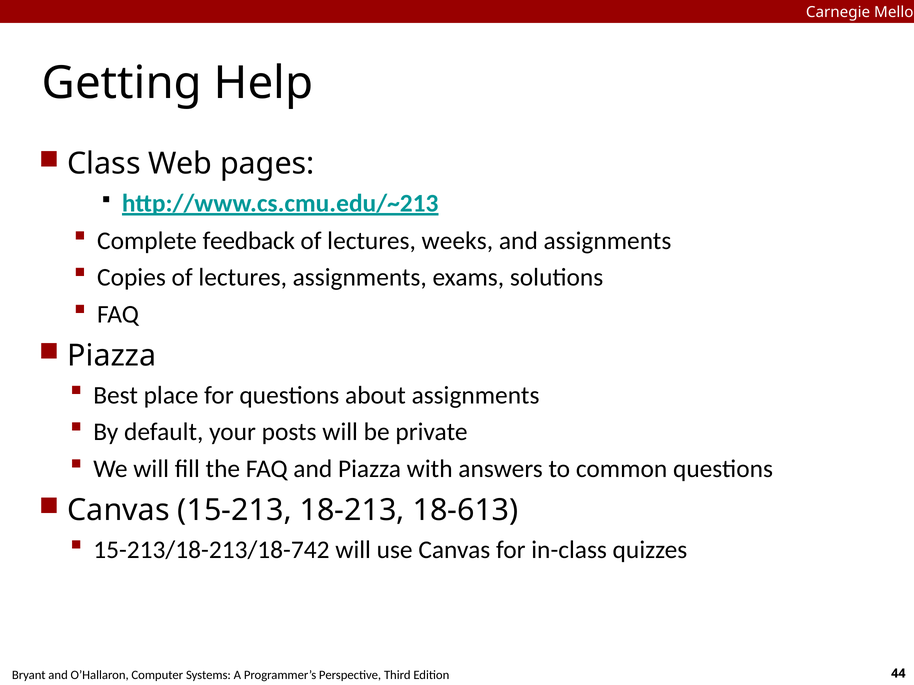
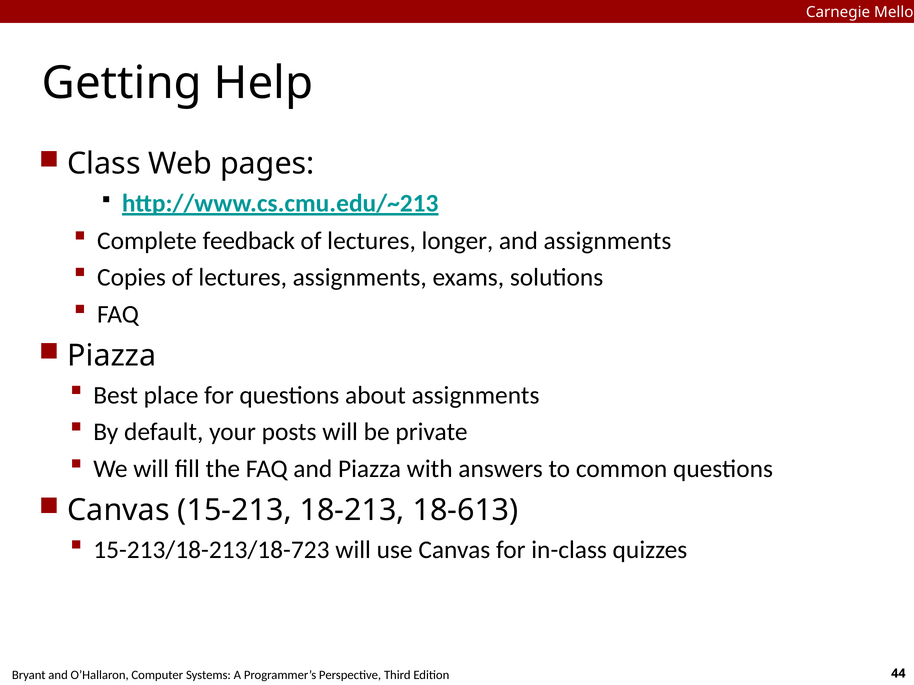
weeks: weeks -> longer (457, 241)
15-213/18-213/18-742: 15-213/18-213/18-742 -> 15-213/18-213/18-723 (211, 550)
